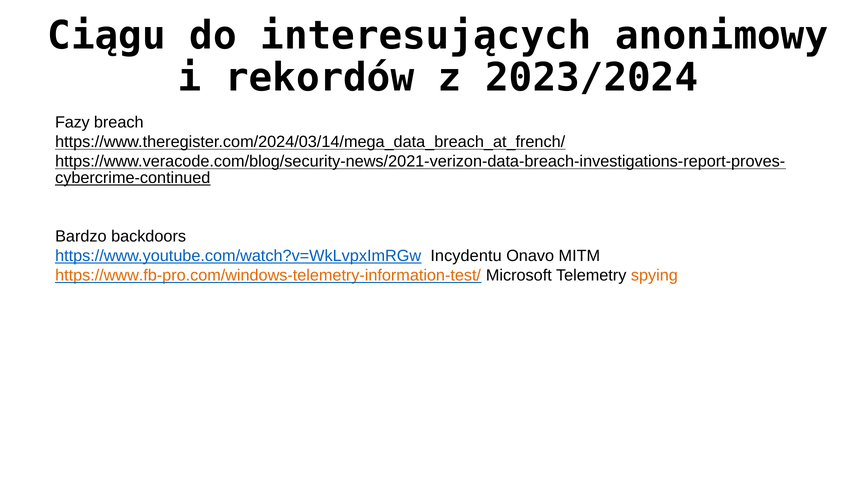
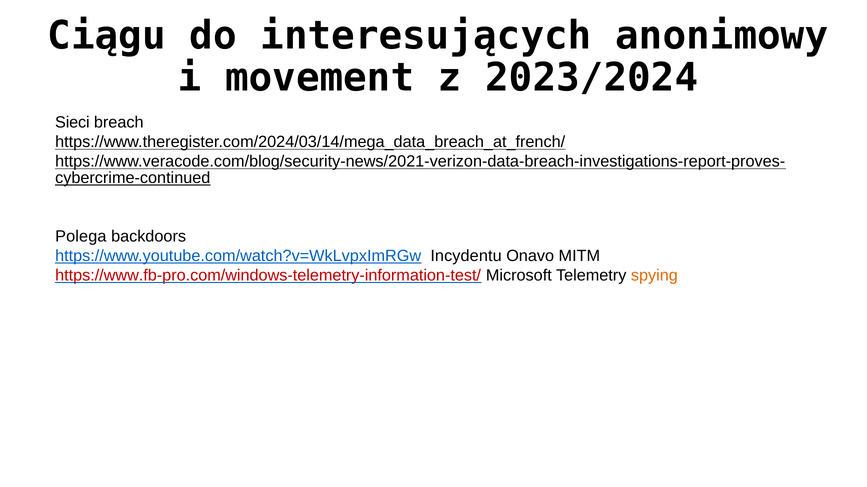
rekordów: rekordów -> movement (320, 78)
Fazy: Fazy -> Sieci (72, 123)
Bardzo: Bardzo -> Polega (81, 237)
https://www.fb-pro.com/windows-telemetry-information-test/ colour: orange -> red (268, 276)
